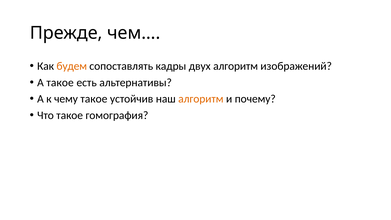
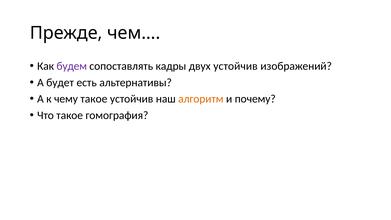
будем colour: orange -> purple (72, 66)
двух алгоритм: алгоритм -> устойчив (235, 66)
А такое: такое -> будет (60, 83)
